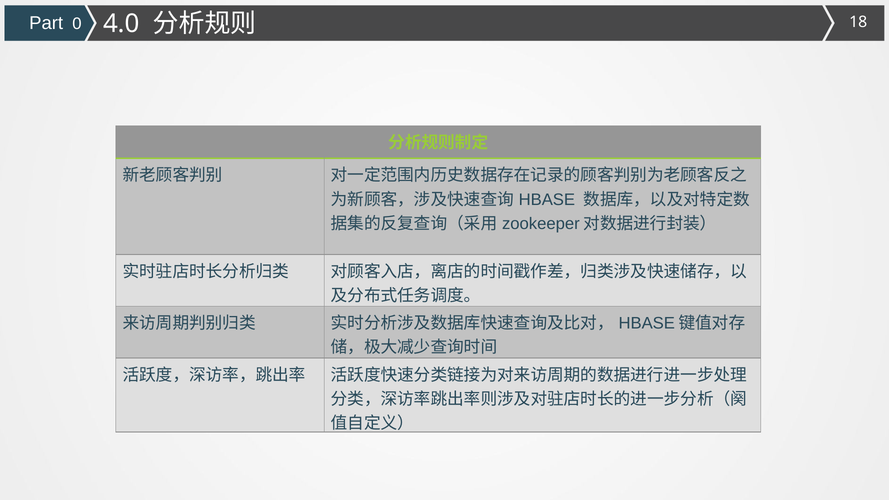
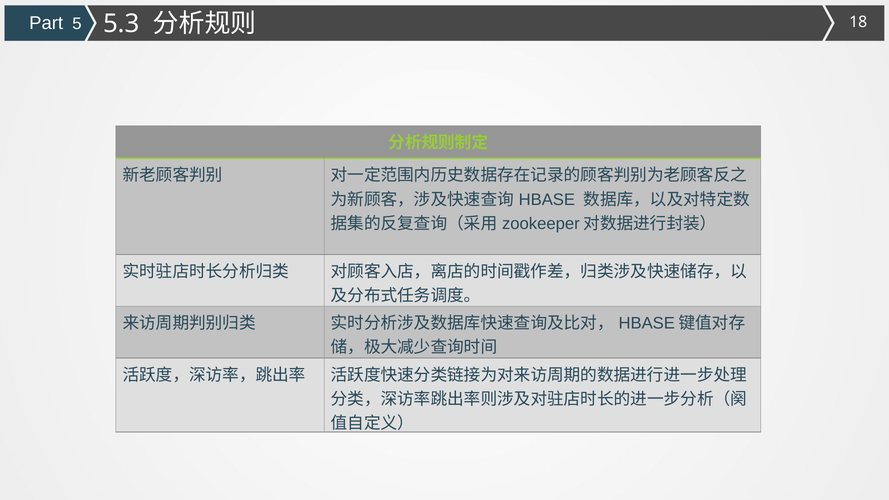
0: 0 -> 5 (77, 24)
4.0: 4.0 -> 5.3 (121, 24)
